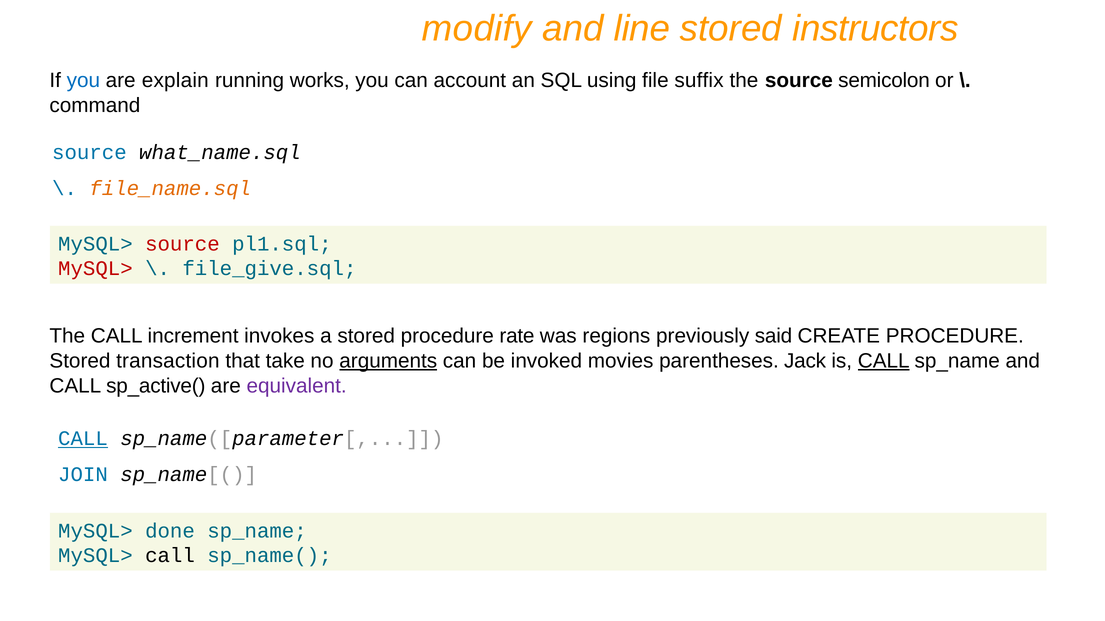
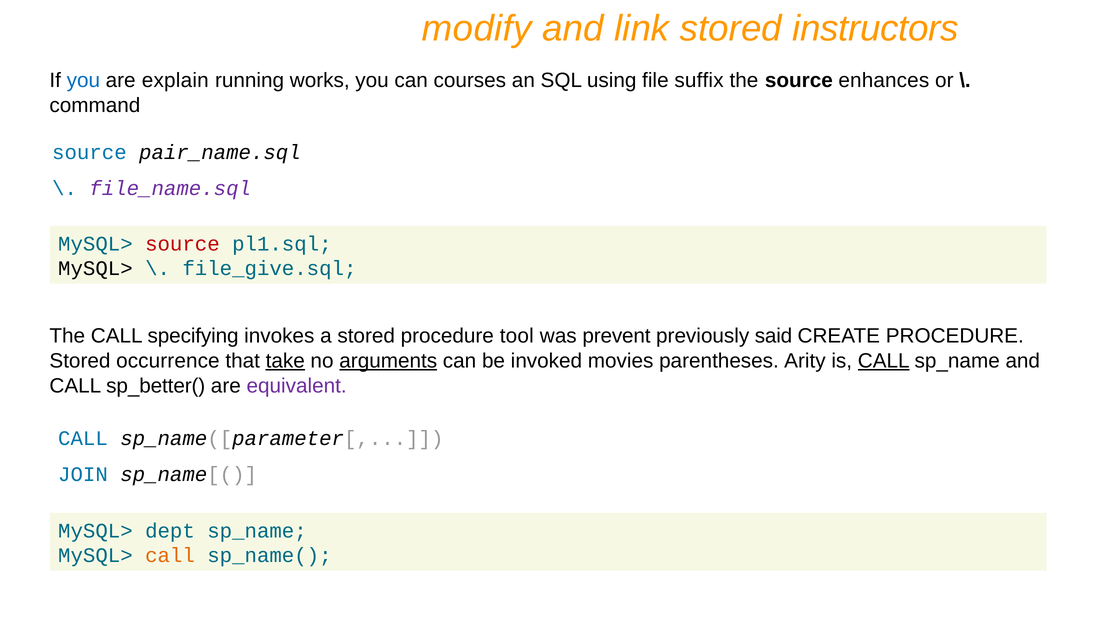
line: line -> link (642, 29)
account: account -> courses (470, 81)
semicolon: semicolon -> enhances (884, 81)
what_name.sql: what_name.sql -> pair_name.sql (220, 152)
file_name.sql colour: orange -> purple (170, 188)
MySQL> colour: red -> black (95, 269)
increment: increment -> specifying (193, 336)
rate: rate -> tool (517, 336)
regions: regions -> prevent (617, 336)
transaction: transaction -> occurrence (168, 361)
take underline: none -> present (285, 361)
Jack: Jack -> Arity (805, 361)
sp_active(: sp_active( -> sp_better( (156, 386)
CALL underline: present -> none (83, 439)
done: done -> dept (170, 531)
call colour: black -> orange (170, 556)
